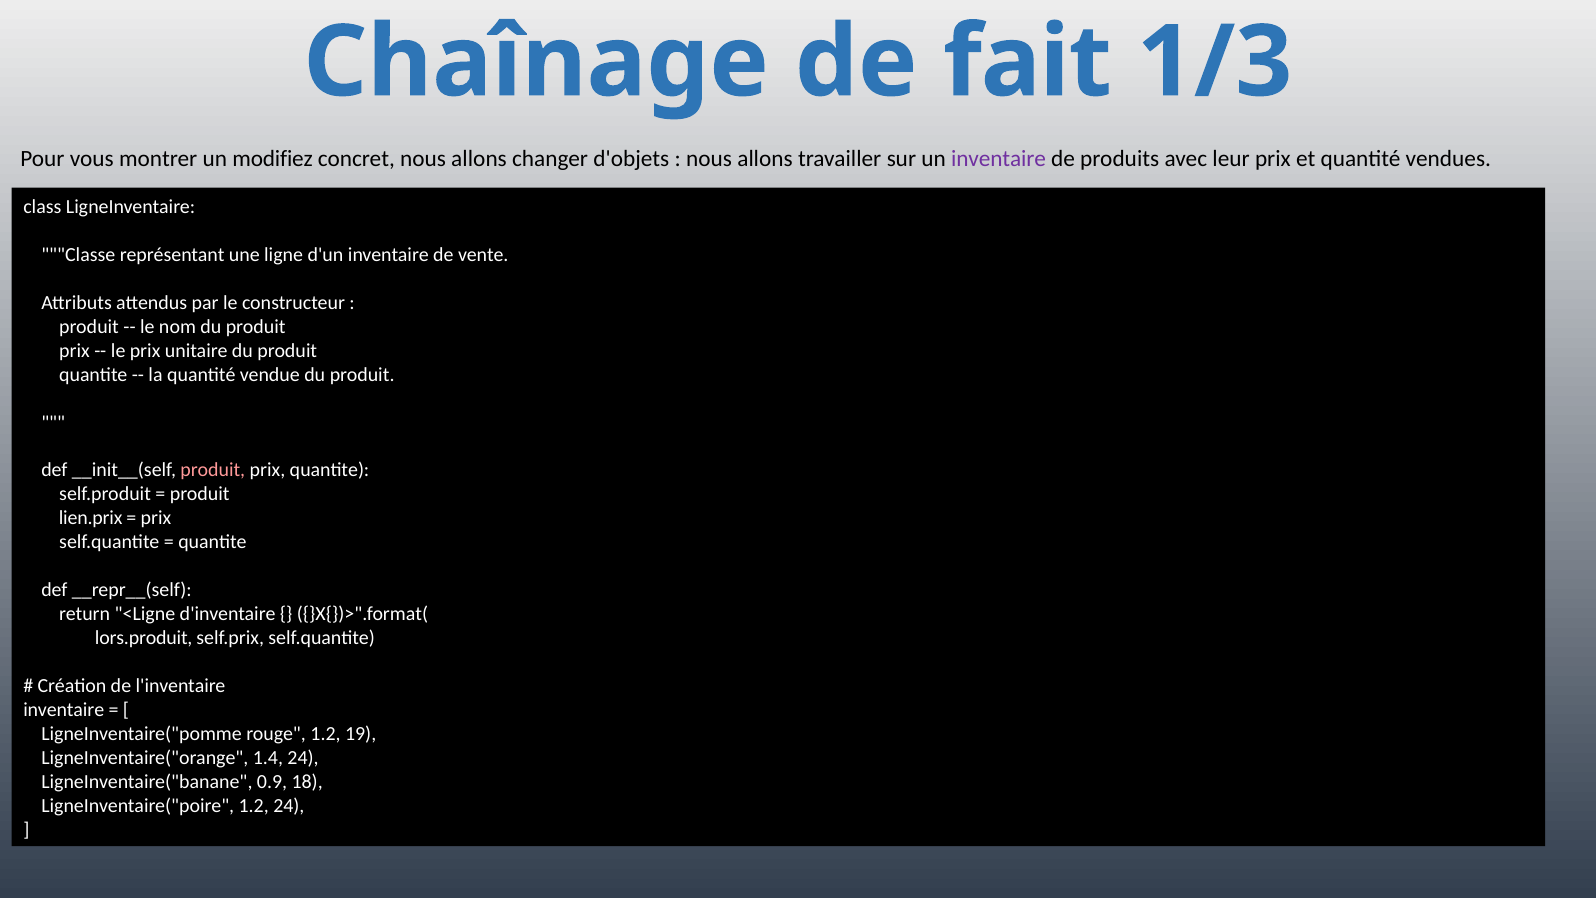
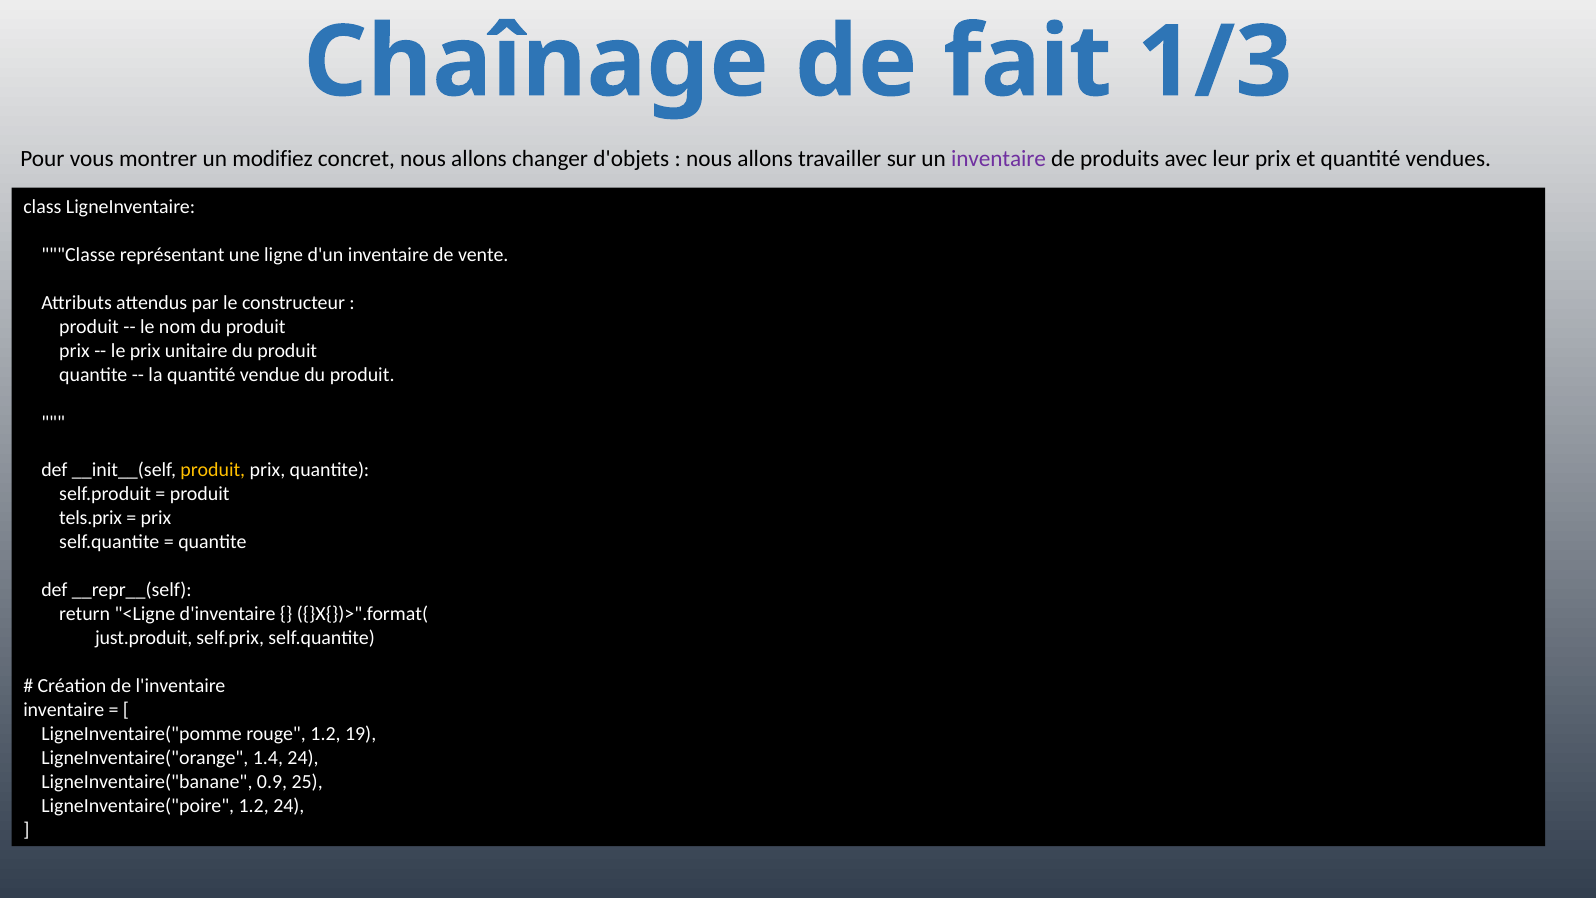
produit colour: pink -> yellow (213, 470)
lien.prix: lien.prix -> tels.prix (91, 518)
lors.produit: lors.produit -> just.produit (144, 638)
18: 18 -> 25 (307, 781)
